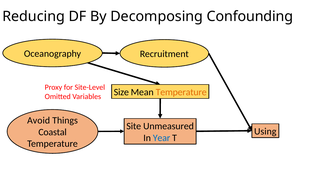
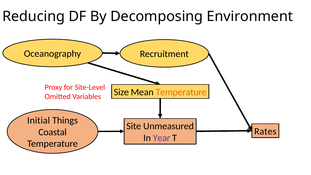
Confounding: Confounding -> Environment (250, 16)
Avoid: Avoid -> Initial (39, 120)
Using: Using -> Rates (265, 131)
Year colour: blue -> purple (162, 138)
